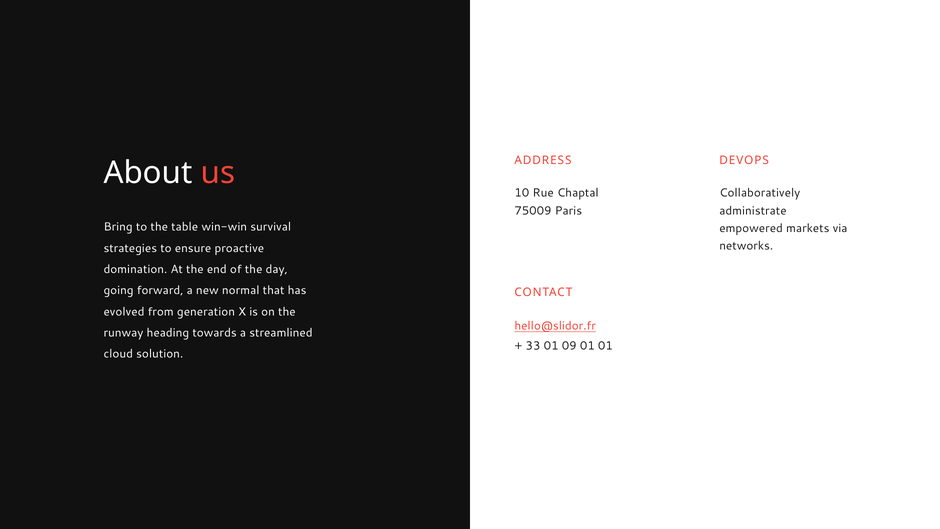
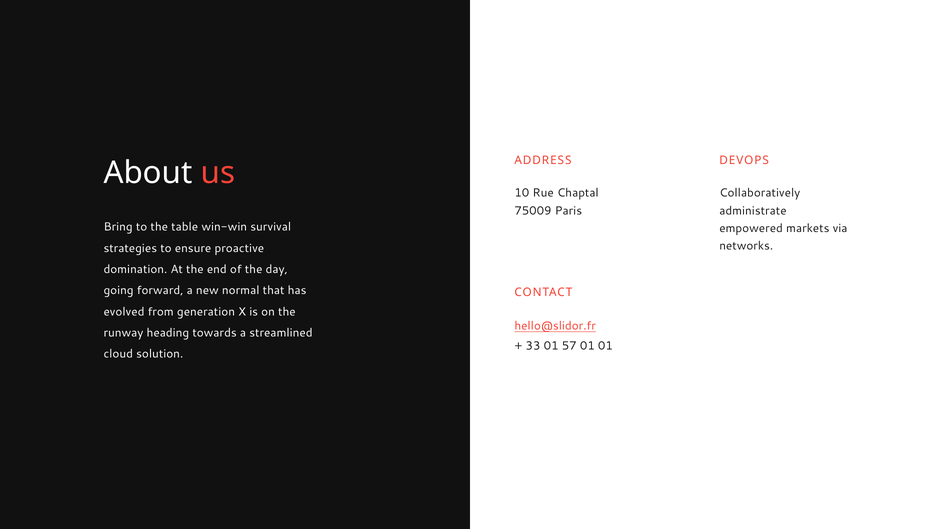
09: 09 -> 57 (569, 346)
